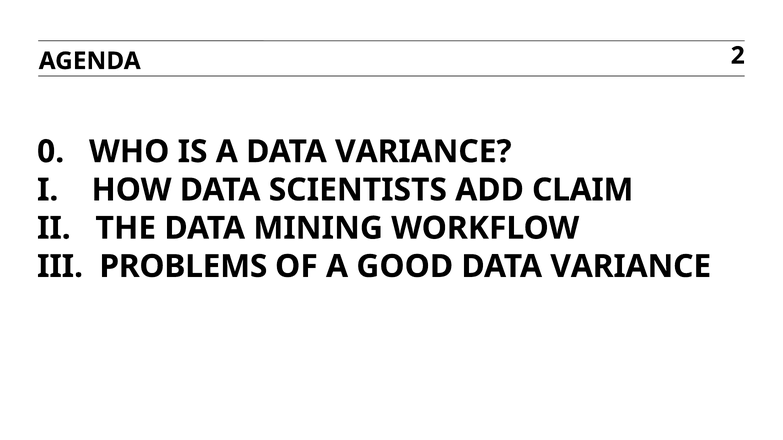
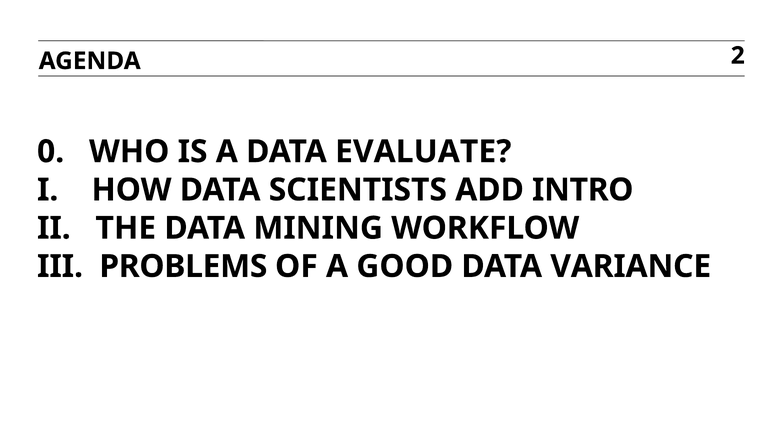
A DATA VARIANCE: VARIANCE -> EVALUATE (423, 152)
CLAIM: CLAIM -> INTRO (583, 190)
